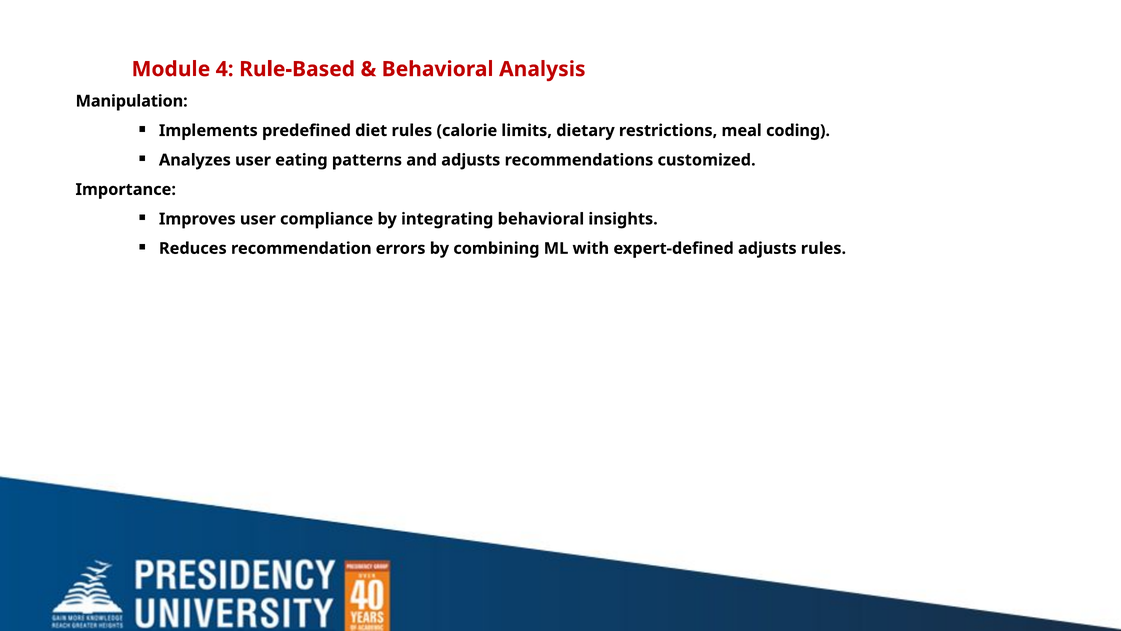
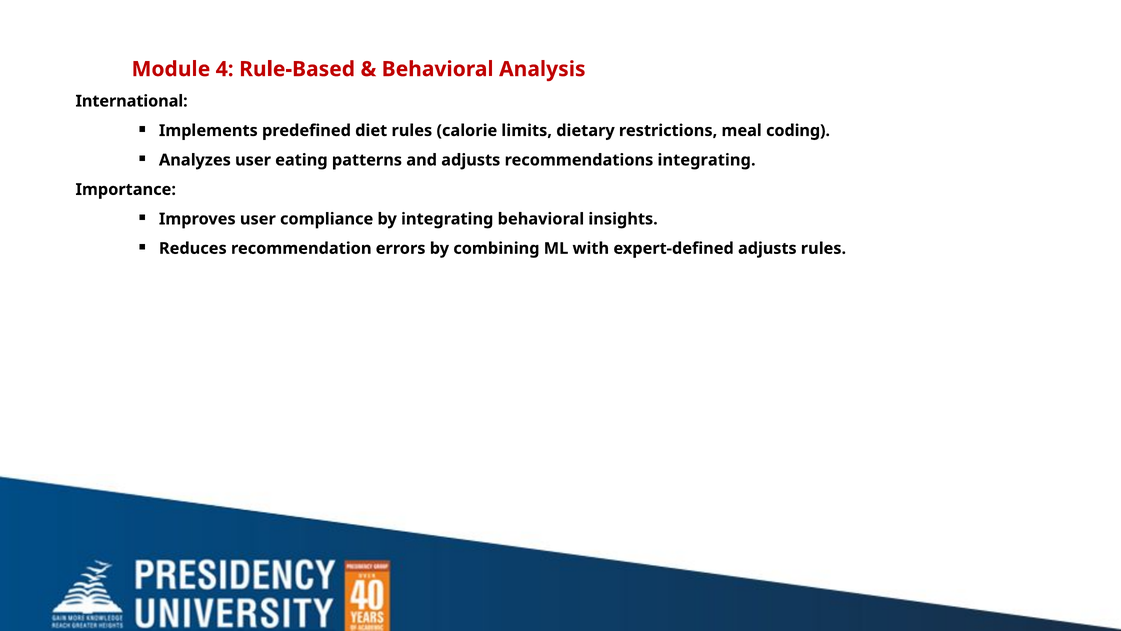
Manipulation: Manipulation -> International (132, 101)
recommendations customized: customized -> integrating (707, 160)
